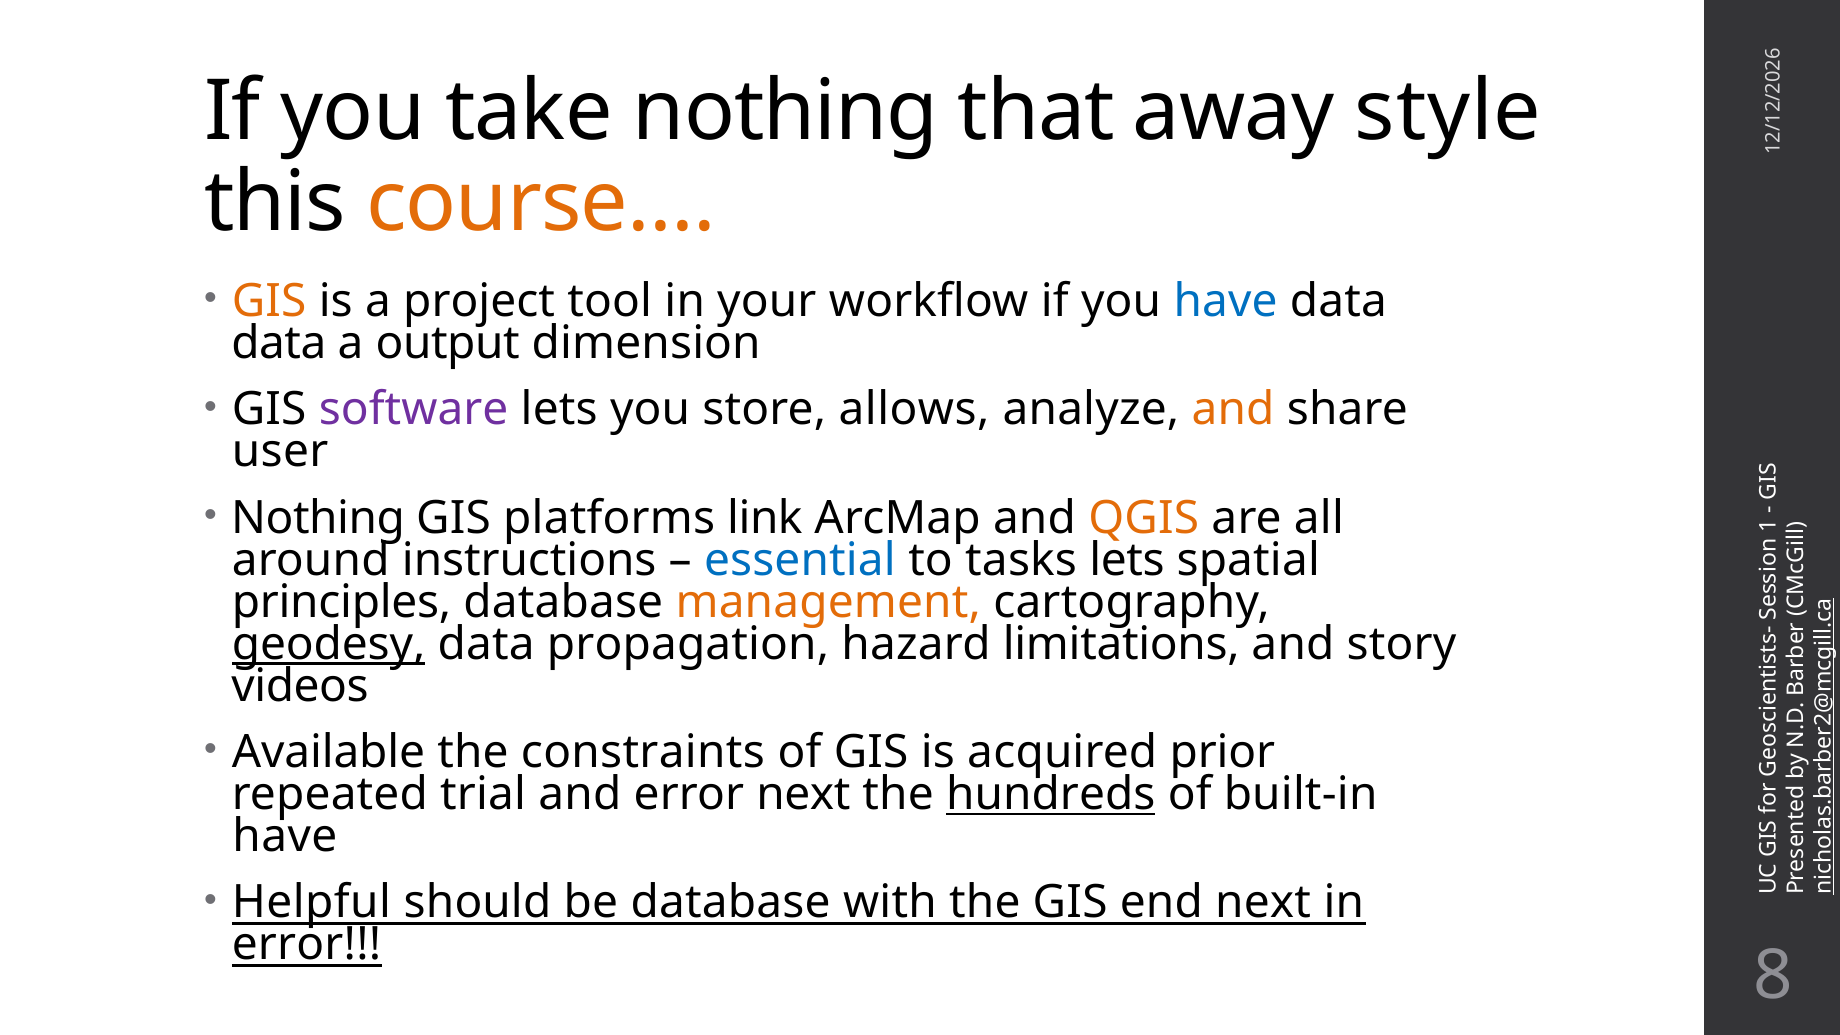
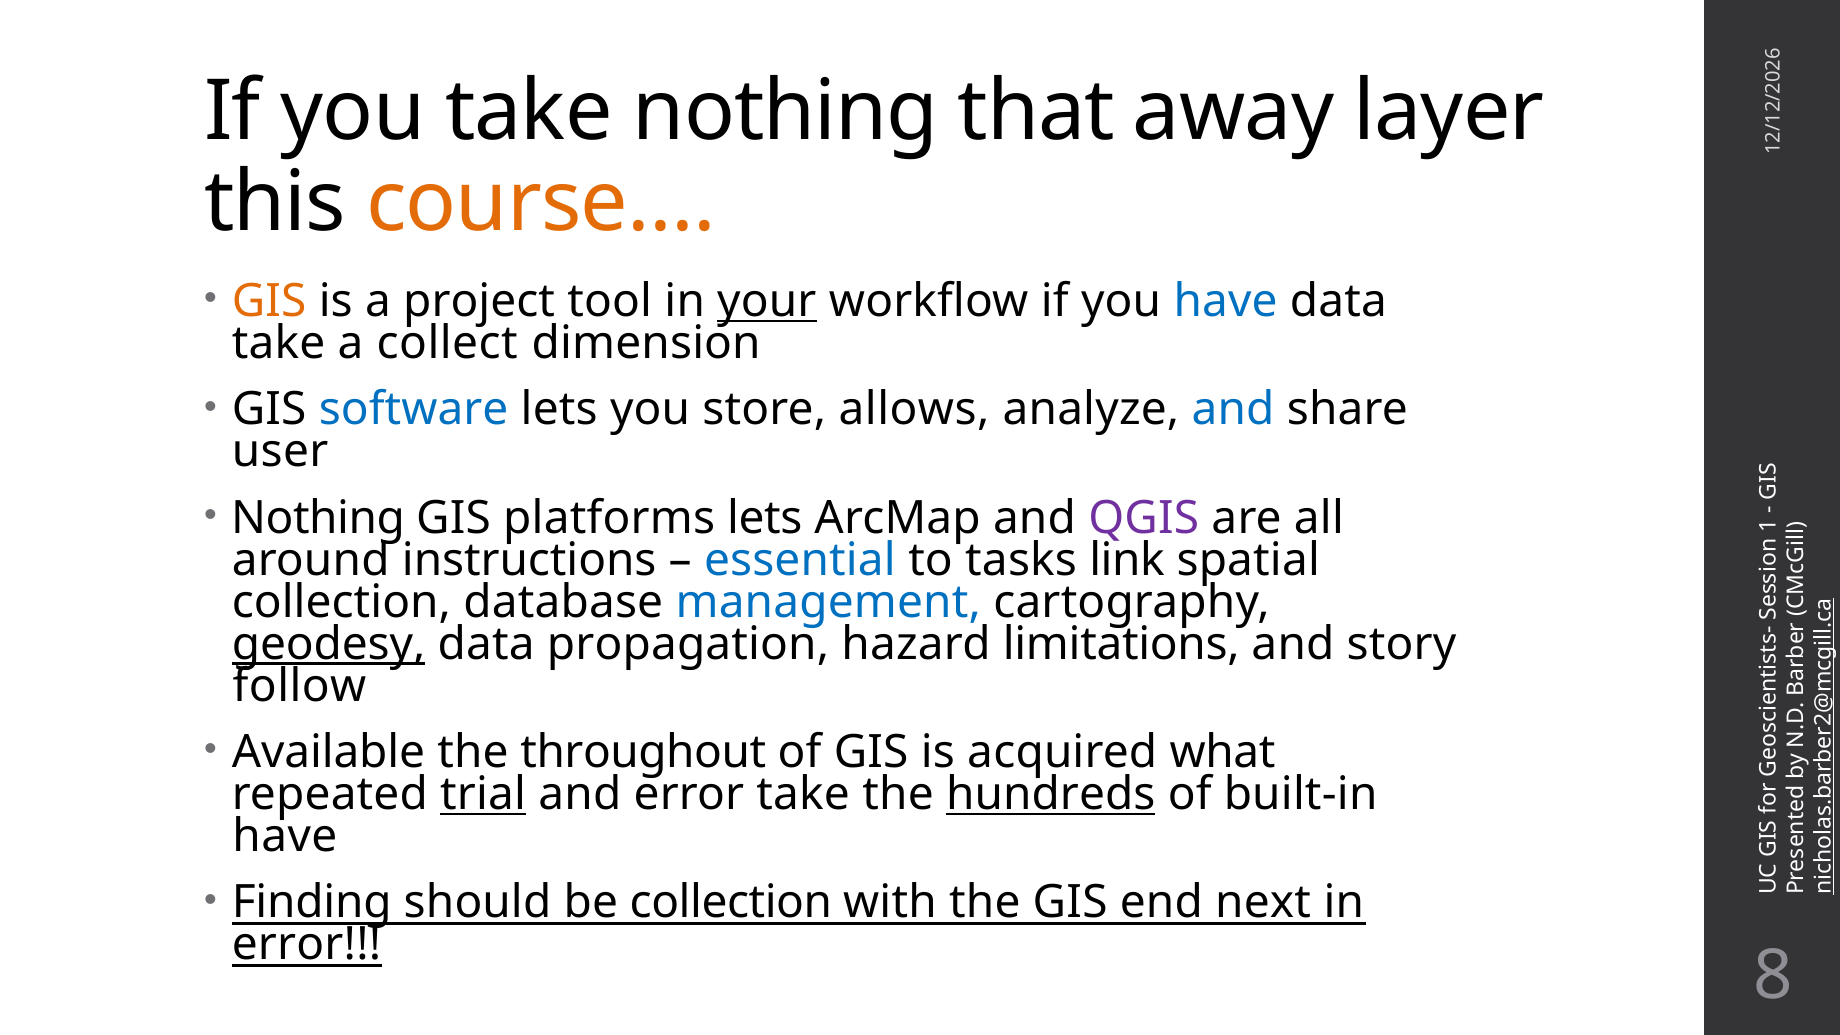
style: style -> layer (1449, 111)
your underline: none -> present (767, 301)
data: data -> take (279, 343)
output: output -> collect (447, 343)
software colour: purple -> blue (414, 410)
and colour: orange -> blue (1233, 410)
platforms link: link -> lets (765, 518)
QGIS colour: orange -> purple (1144, 518)
tasks lets: lets -> link (1127, 560)
principles: principles -> collection (341, 602)
management colour: orange -> blue (828, 602)
videos: videos -> follow (300, 686)
constraints: constraints -> throughout (643, 752)
prior: prior -> what (1223, 752)
trial underline: none -> present (483, 794)
error next: next -> take (803, 794)
Helpful: Helpful -> Finding (312, 903)
be database: database -> collection (731, 903)
